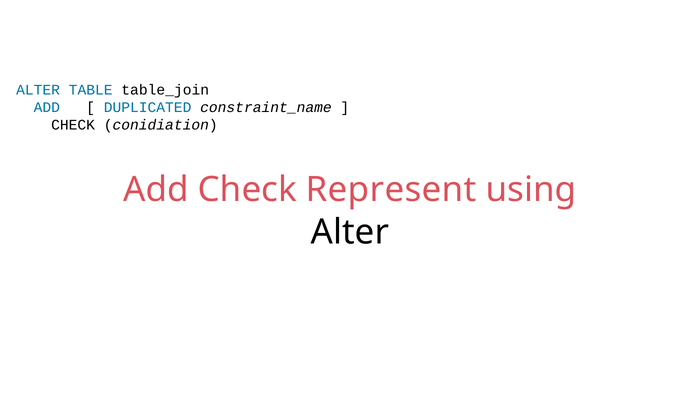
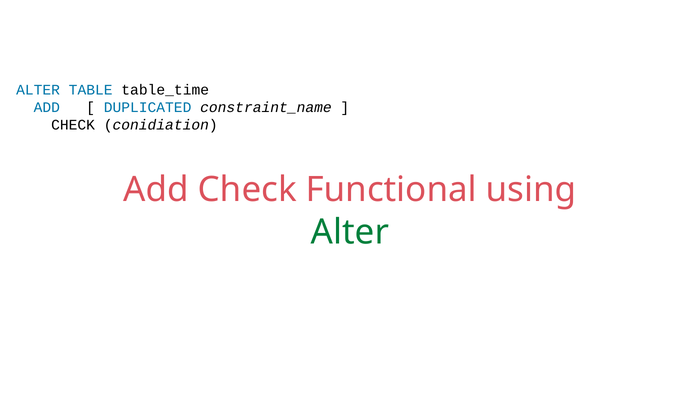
table_join: table_join -> table_time (165, 90)
Represent: Represent -> Functional (391, 190)
Alter colour: black -> green (350, 232)
